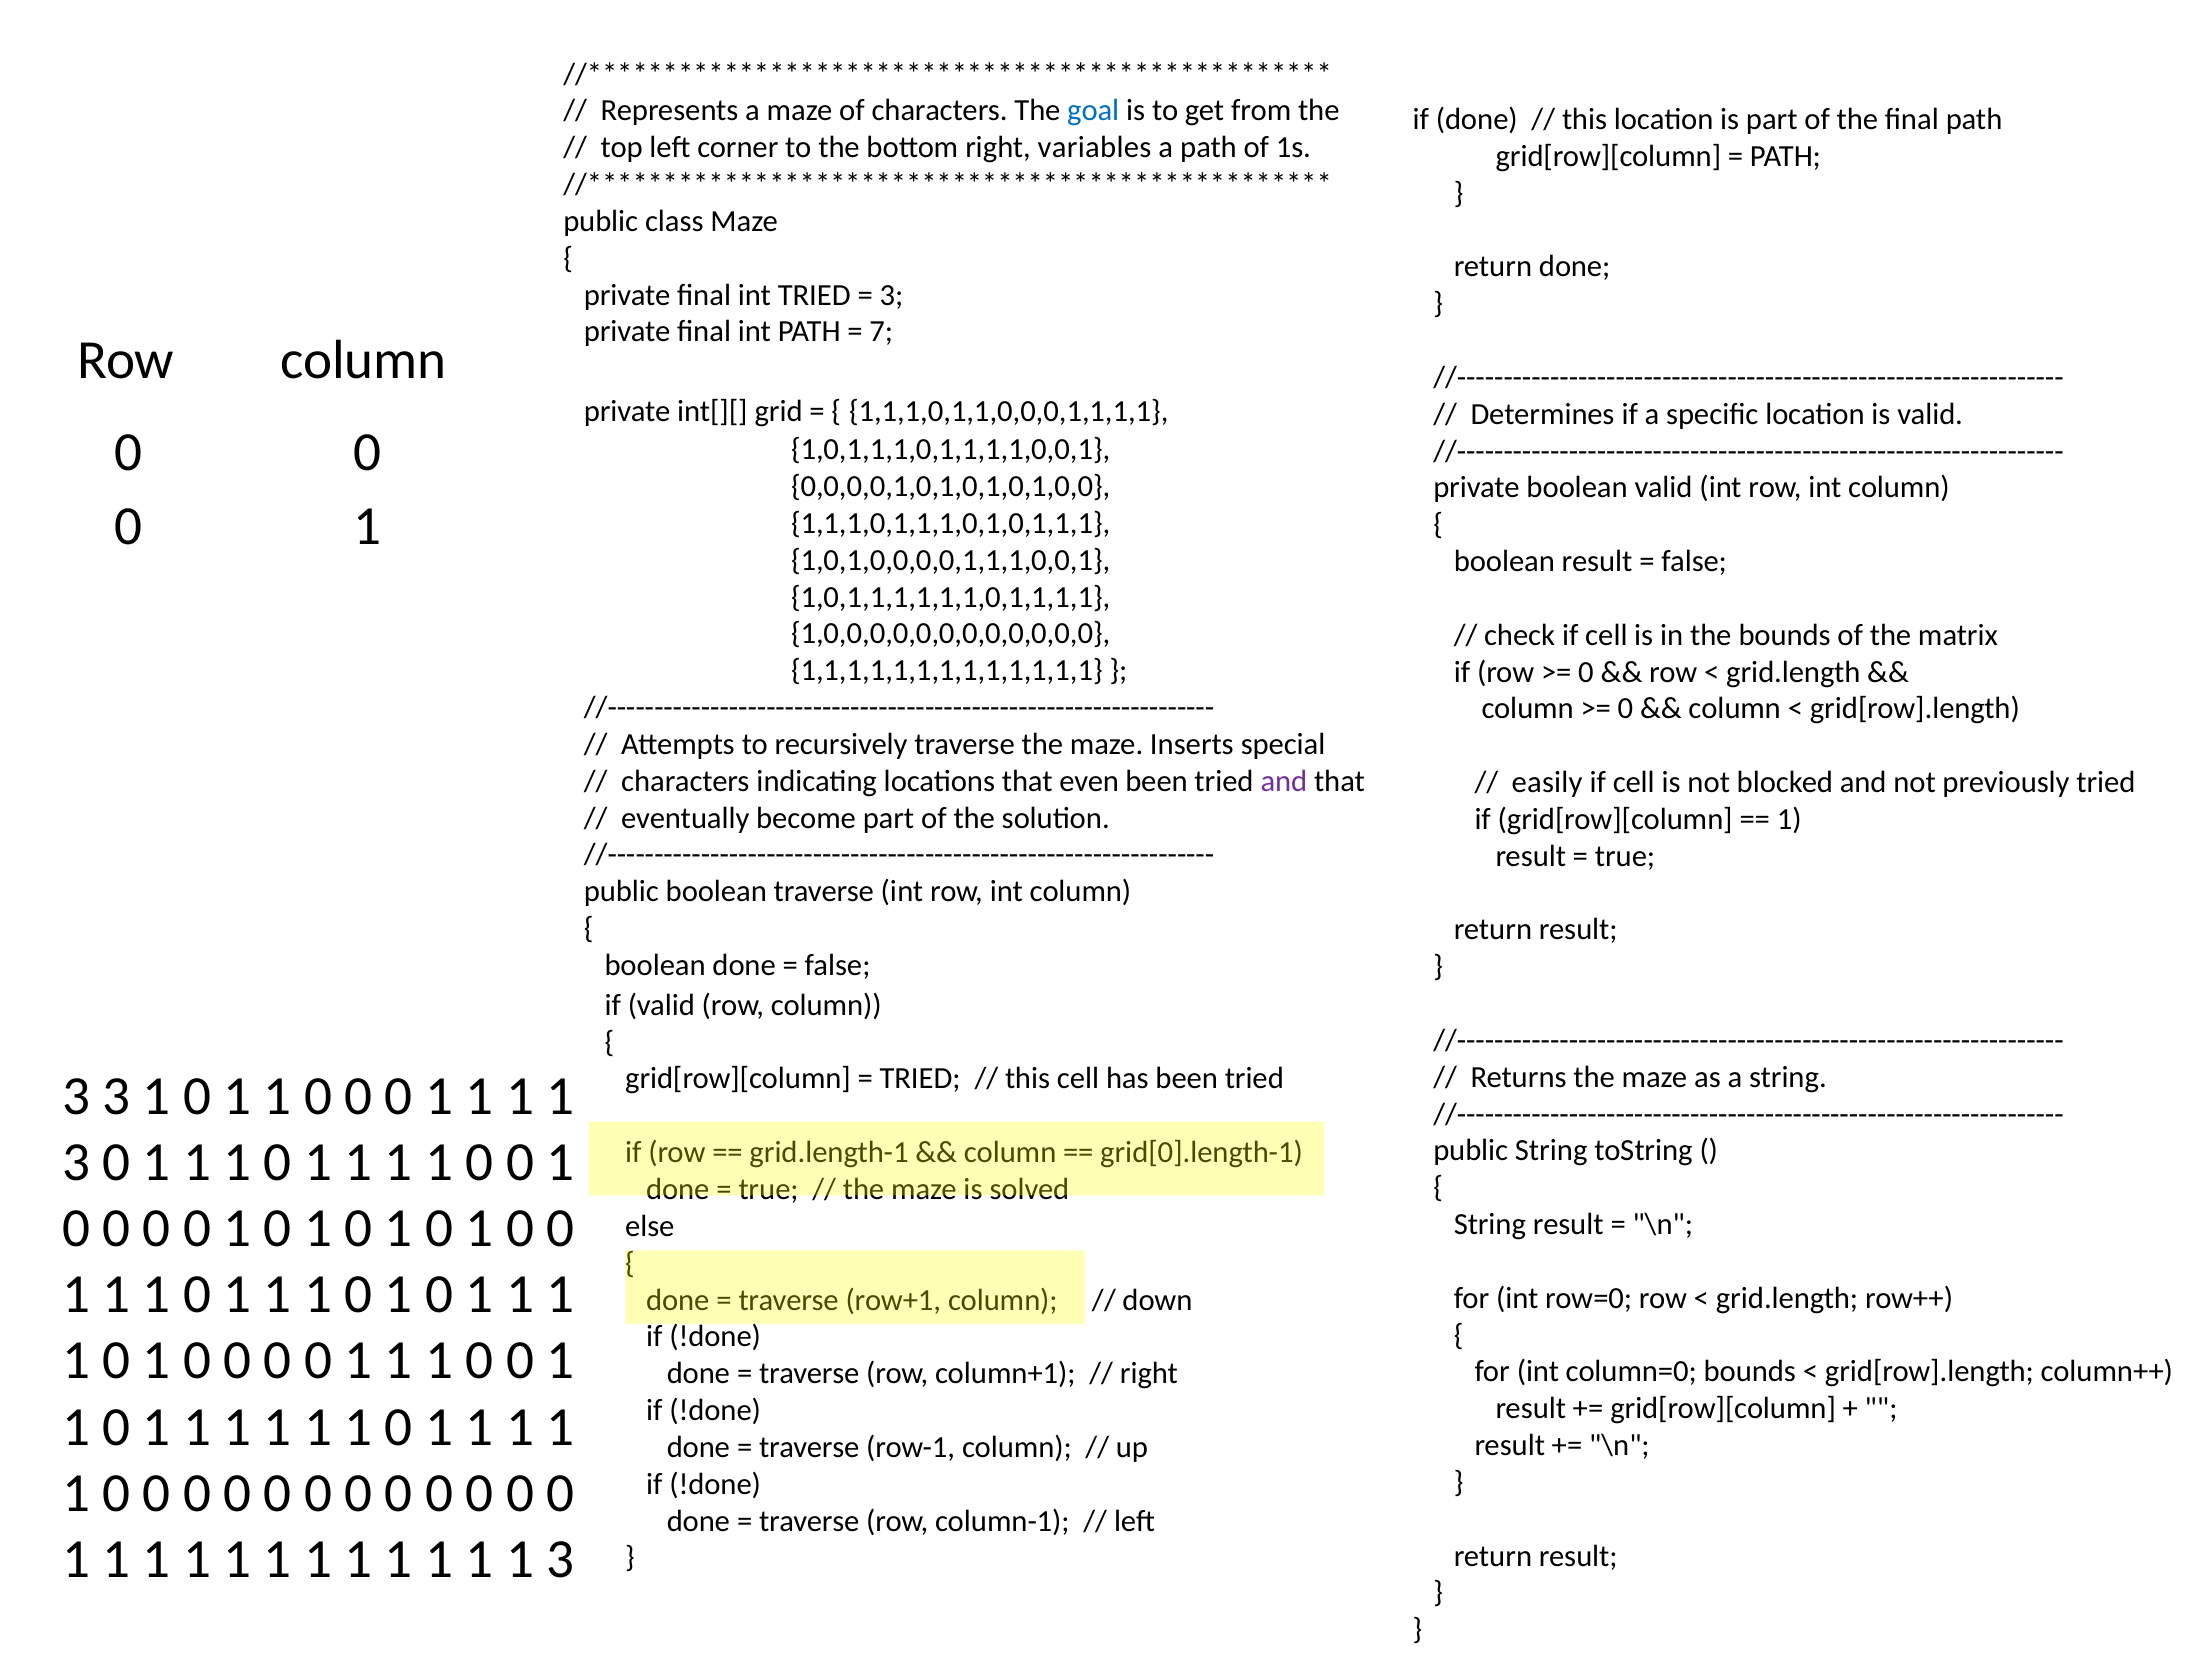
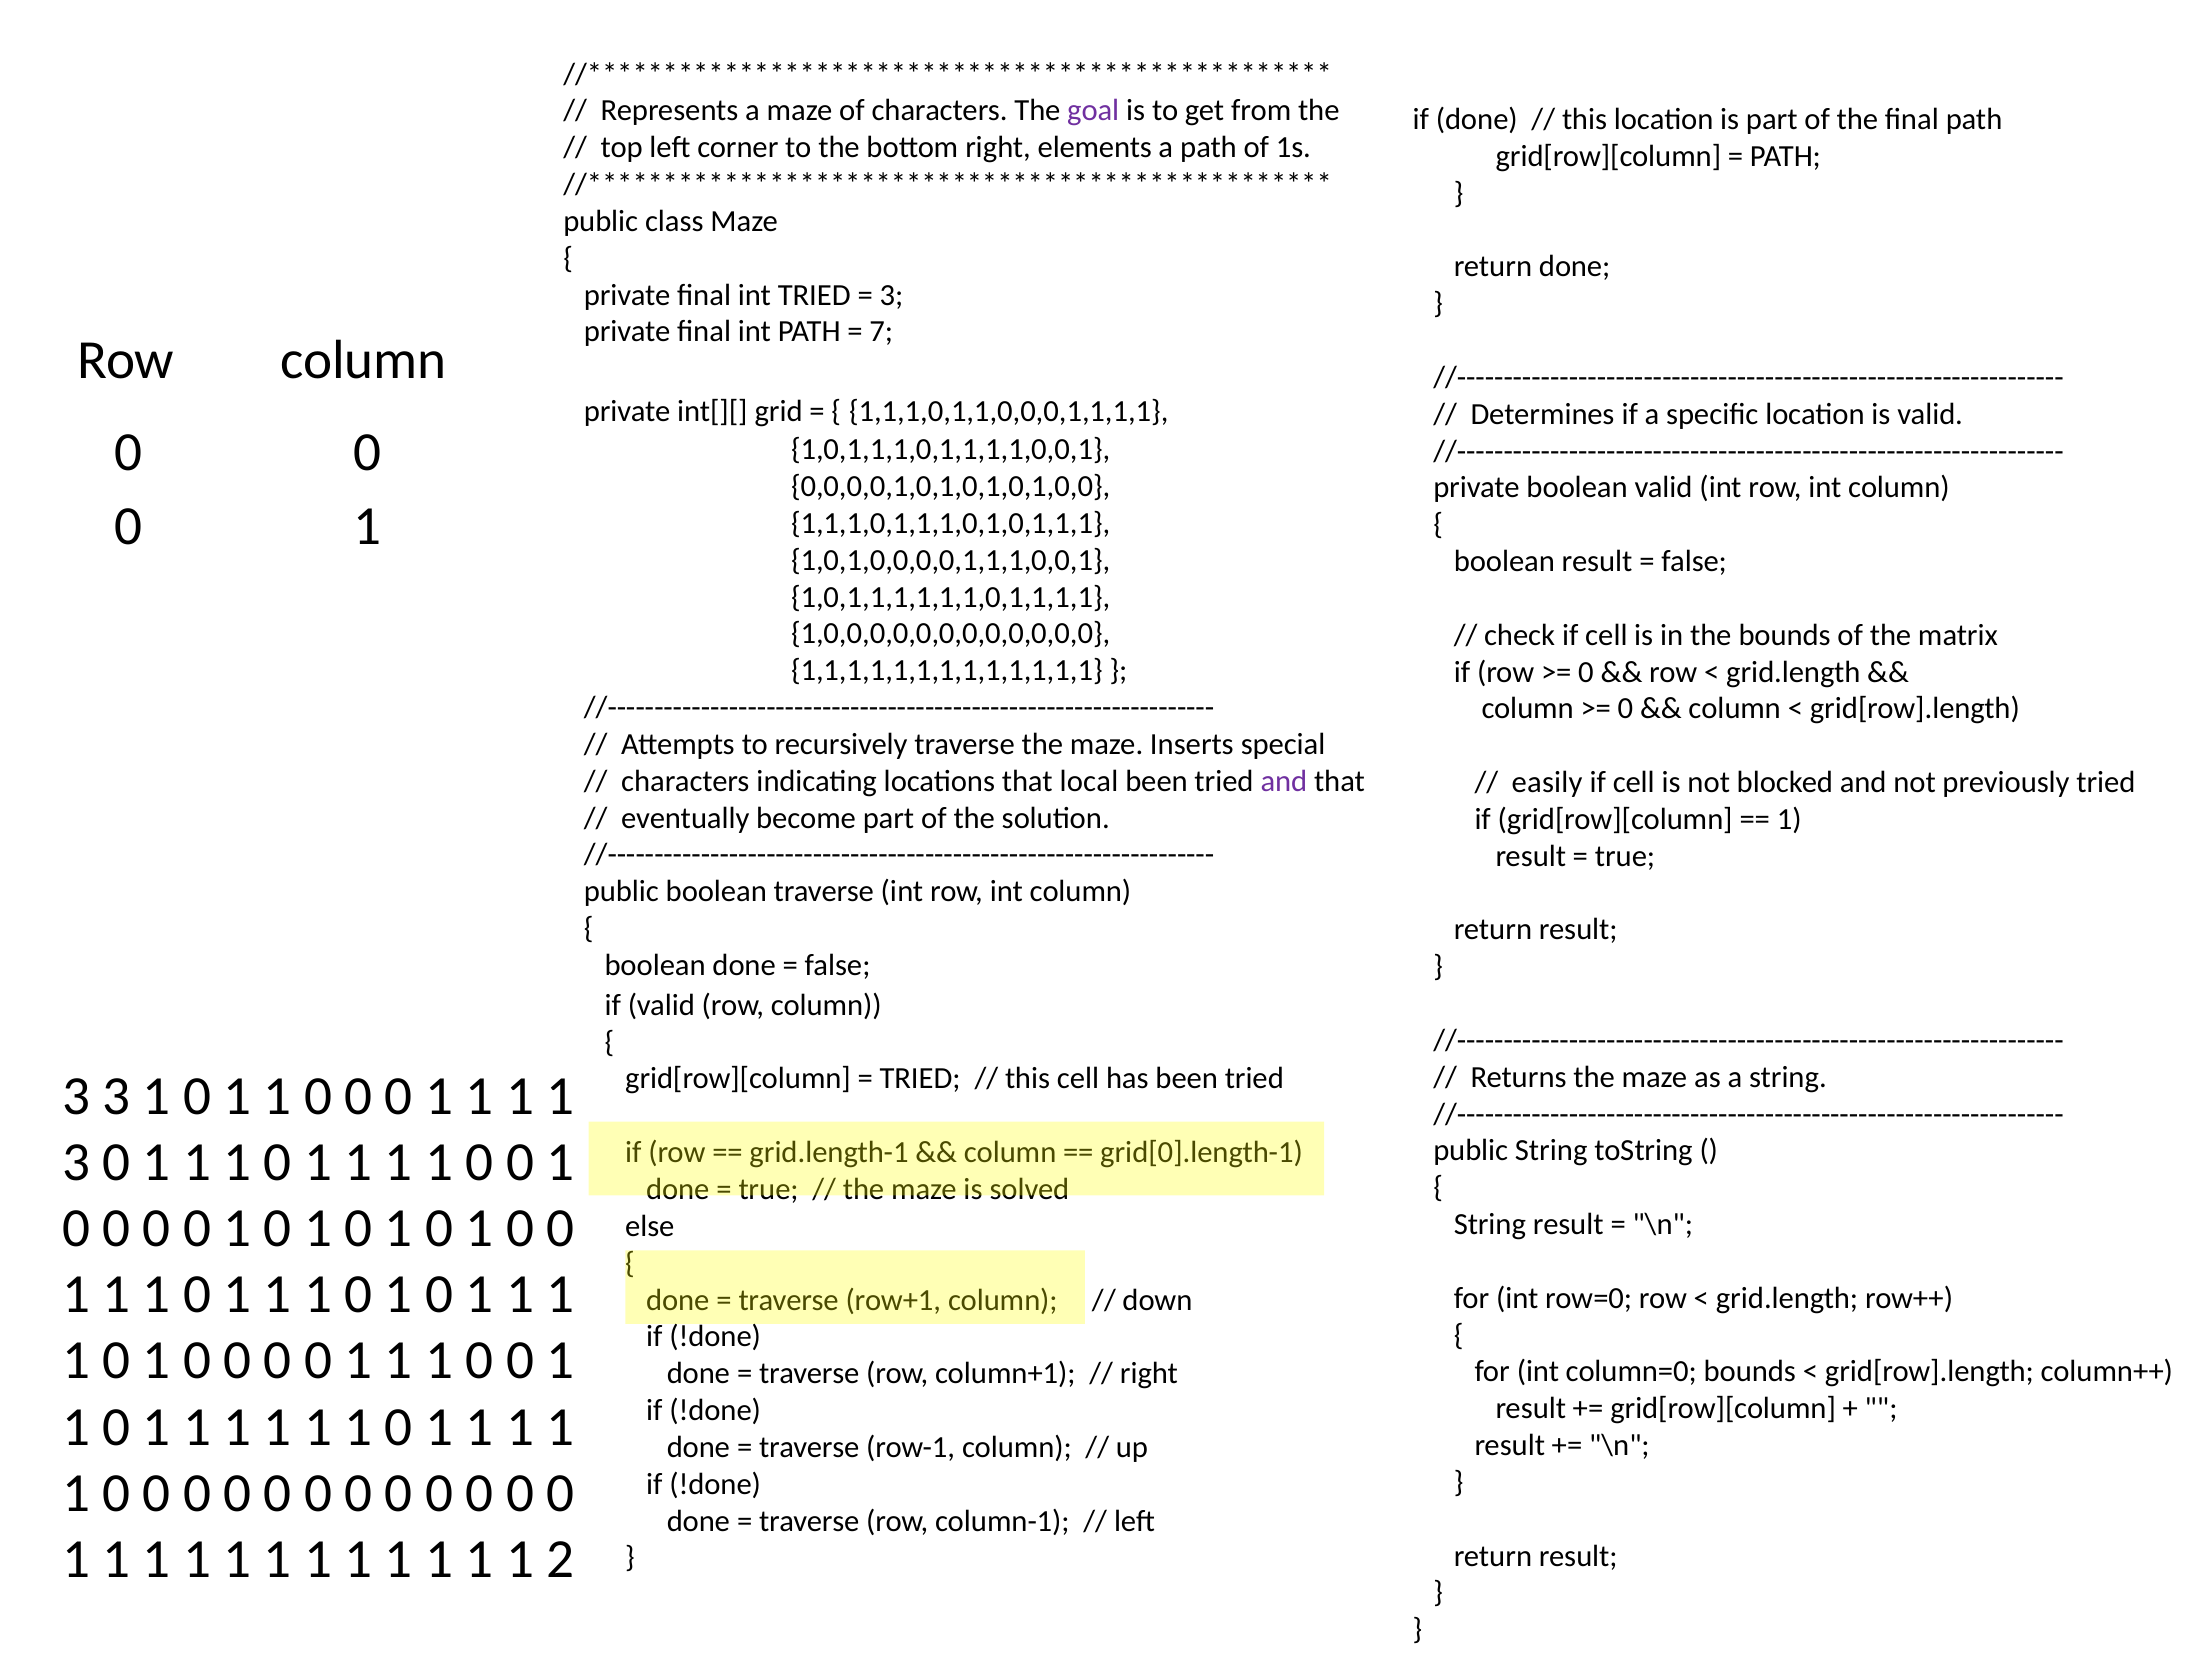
goal colour: blue -> purple (1093, 111)
variables: variables -> elements (1095, 148)
even: even -> local (1089, 781)
3: 3 -> 2 (560, 1560)
